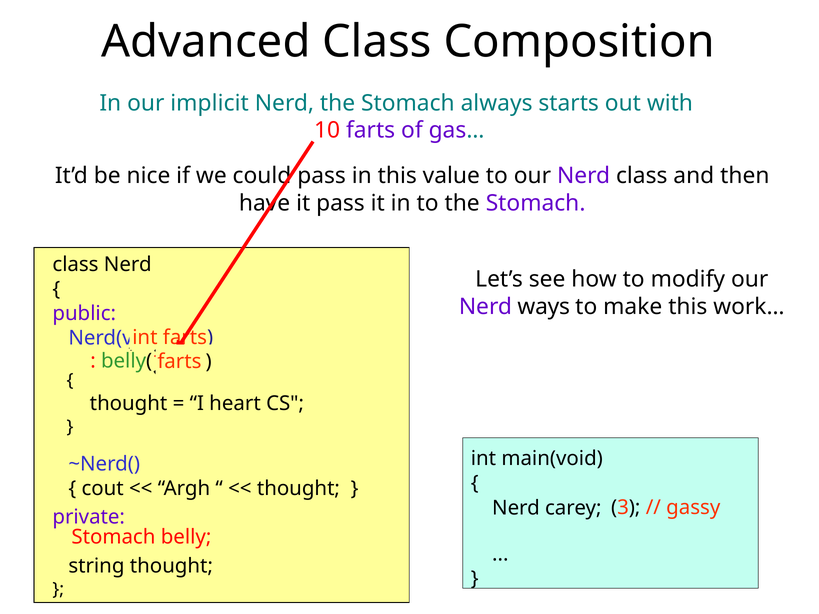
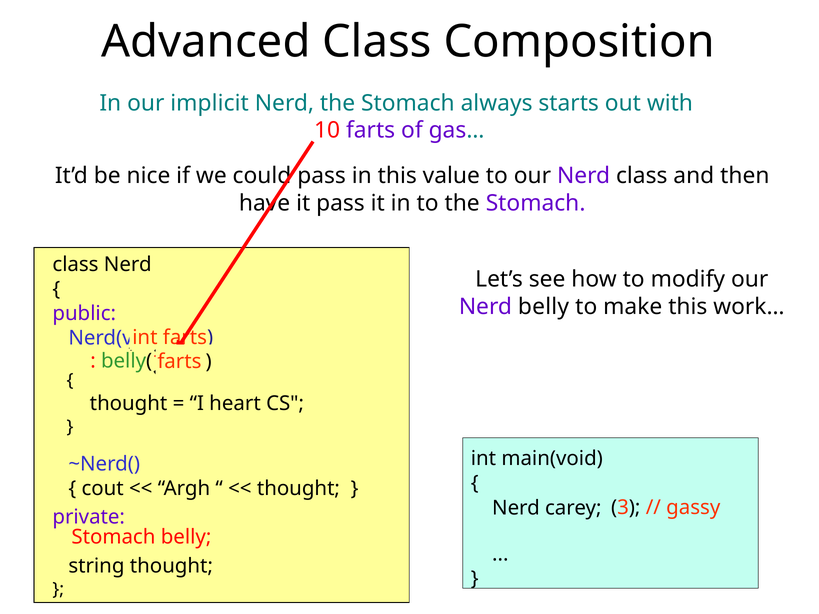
Nerd ways: ways -> belly (544, 307)
